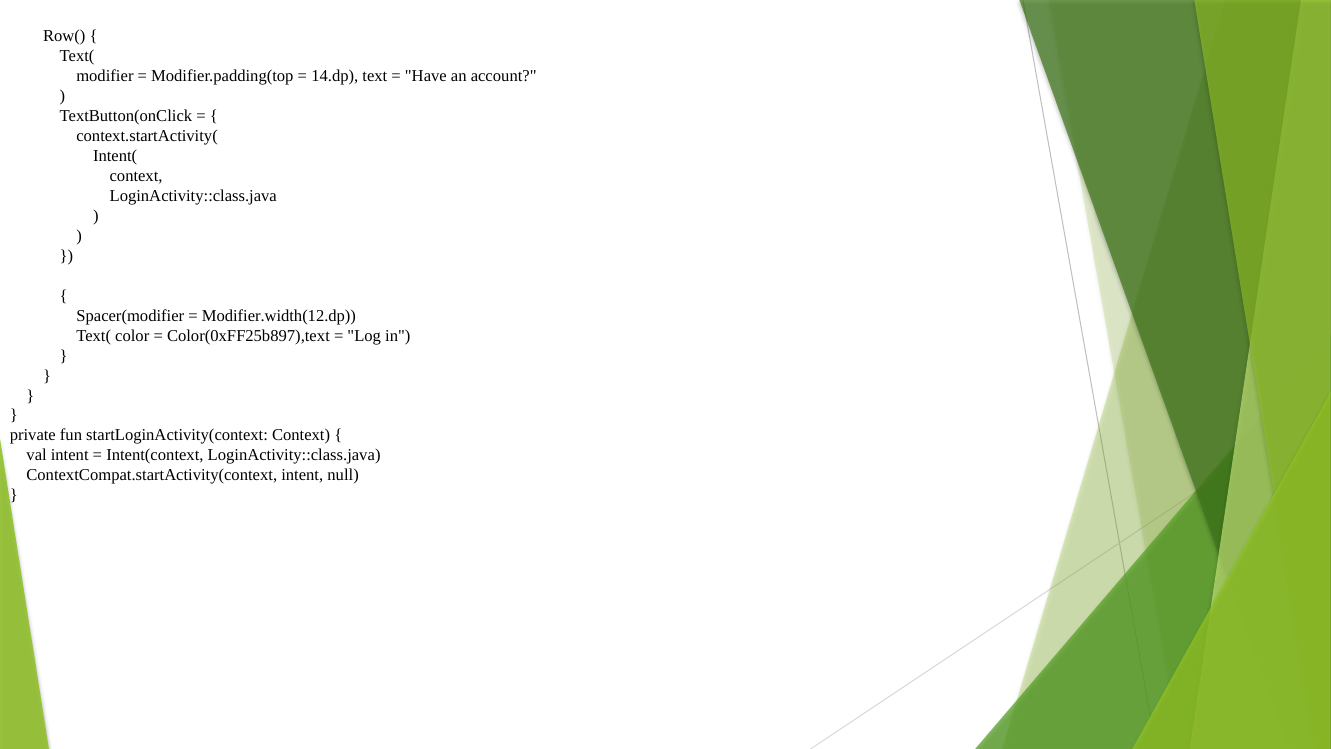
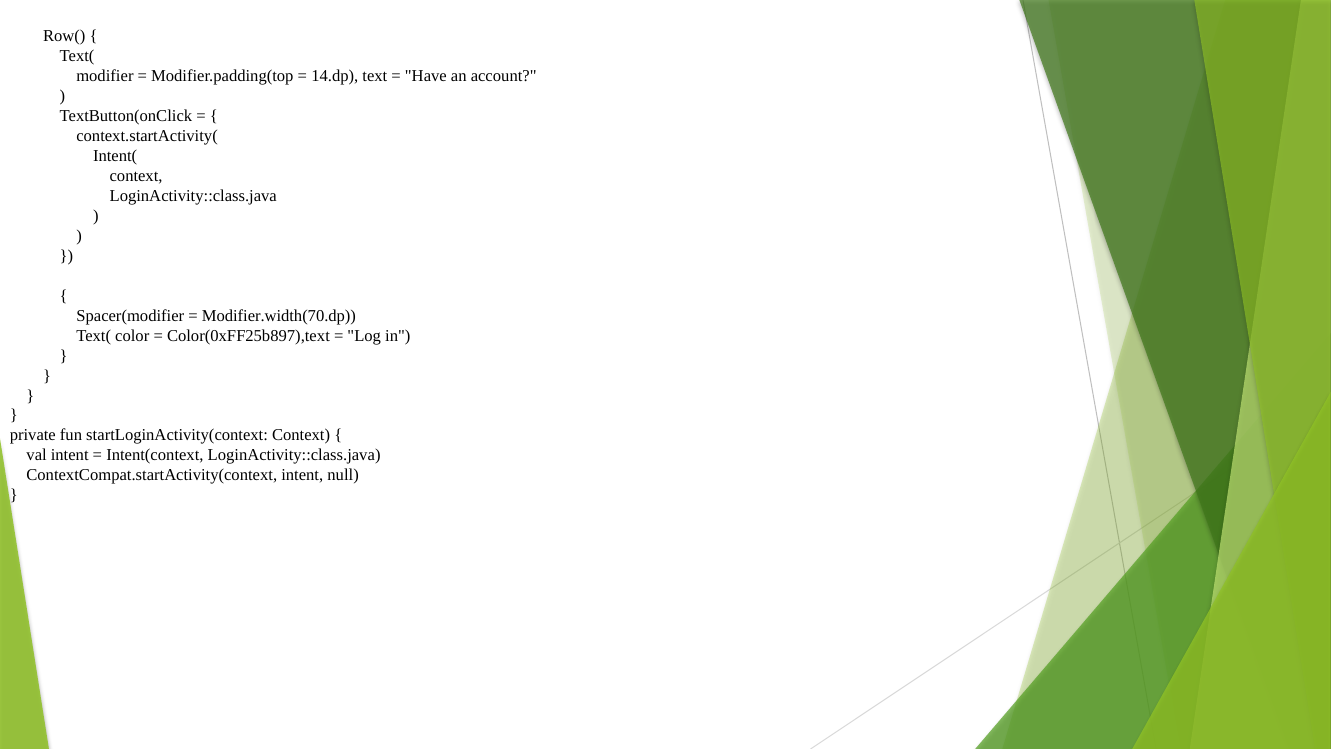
Modifier.width(12.dp: Modifier.width(12.dp -> Modifier.width(70.dp (279, 315)
